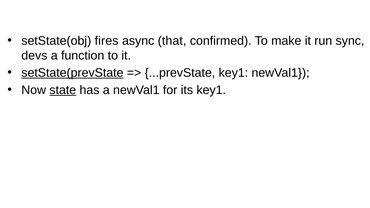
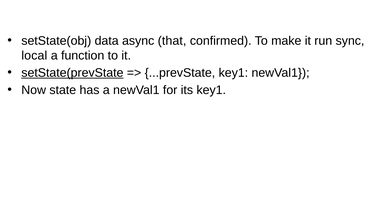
fires: fires -> data (107, 41)
devs: devs -> local (34, 56)
state underline: present -> none (63, 90)
